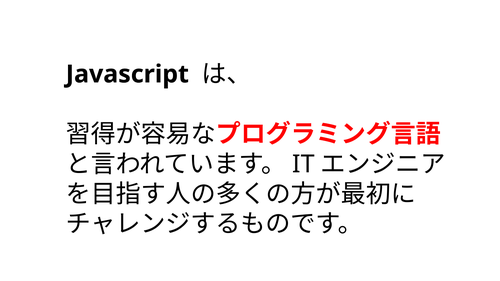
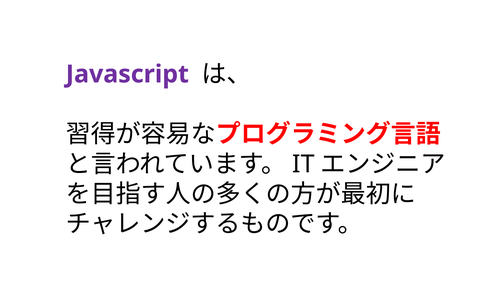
Javascript colour: black -> purple (127, 74)
